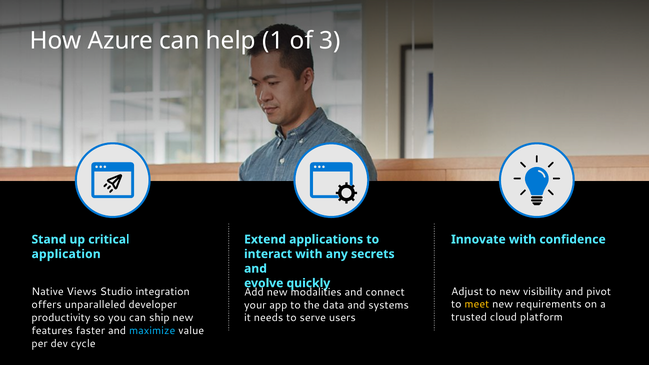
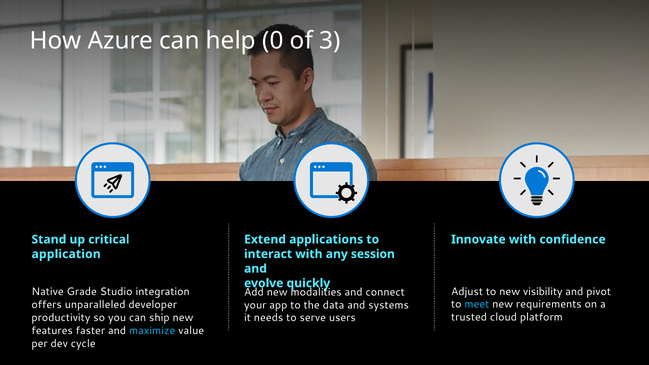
1: 1 -> 0 (273, 41)
secrets: secrets -> session (373, 254)
Views: Views -> Grade (82, 292)
meet colour: yellow -> light blue (477, 304)
